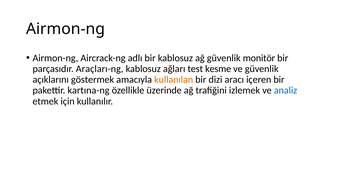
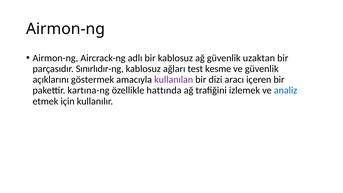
monitör: monitör -> uzaktan (259, 58)
Araçları-ng: Araçları-ng -> Sınırlıdır-ng (100, 69)
kullanılan colour: orange -> purple (174, 80)
üzerinde: üzerinde -> hattında (164, 90)
